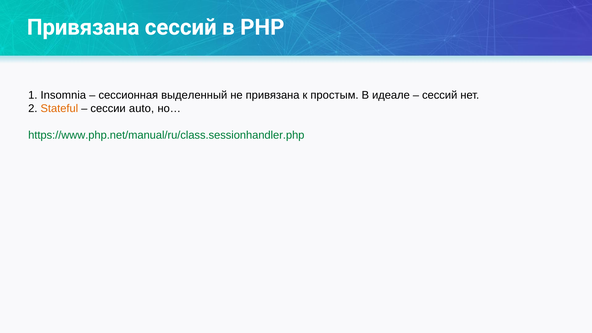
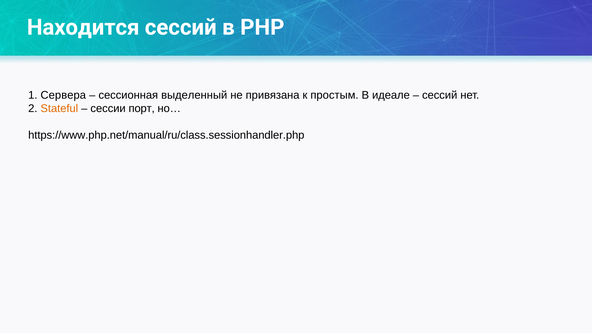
Привязана: Привязана -> Находится (83, 27)
Insomnia: Insomnia -> Сервера (63, 95)
auto: auto -> порт (142, 109)
https://www.php.net/manual/ru/class.sessionhandler.php colour: green -> black (166, 135)
